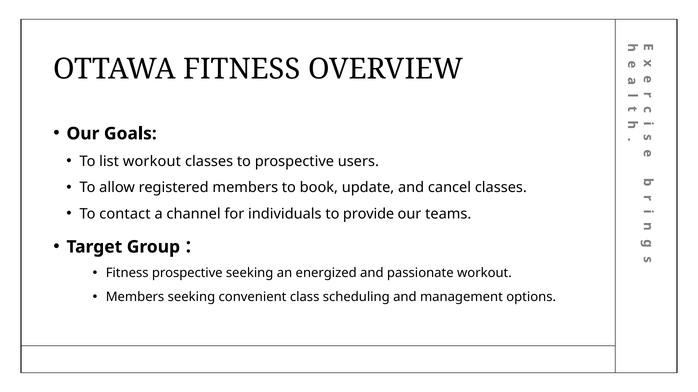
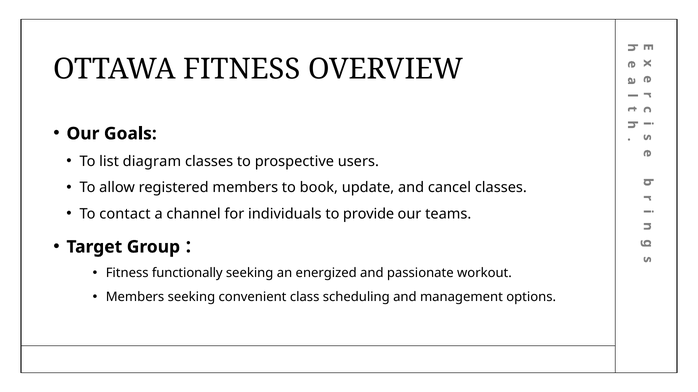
list workout: workout -> diagram (152, 162)
Fitness prospective: prospective -> functionally (187, 274)
